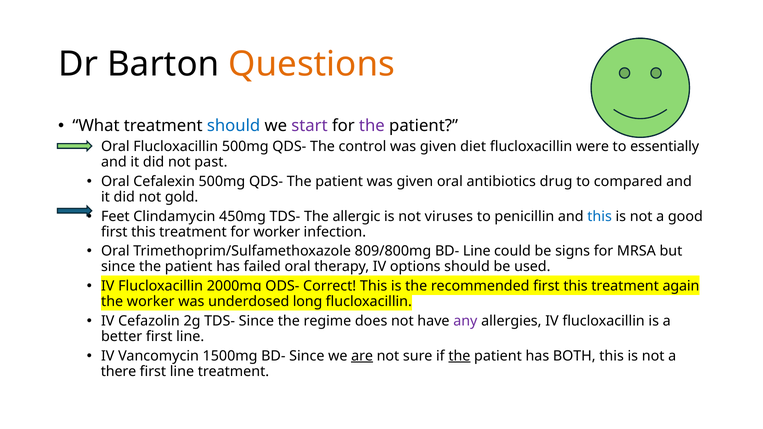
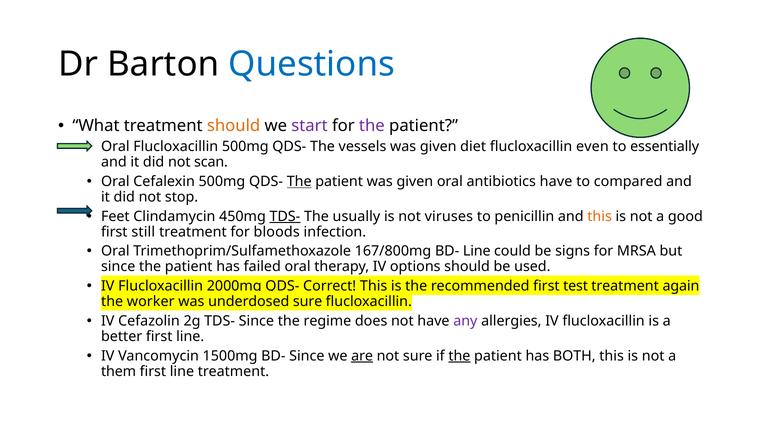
Questions colour: orange -> blue (312, 64)
should colour: blue -> orange (234, 126)
control: control -> vessels (362, 147)
were: were -> even (592, 147)
past: past -> scan (211, 162)
The underline: none -> present (299, 182)
antibiotics drug: drug -> have (556, 182)
gold: gold -> stop (182, 197)
TDS- underline: none -> present (285, 216)
allergic: allergic -> usually (356, 216)
this colour: blue -> orange (600, 216)
this: this -> still (143, 232)
for worker: worker -> bloods (277, 232)
809/800mg: 809/800mg -> 167/800mg (393, 251)
recommended first this: this -> test (576, 286)
underdosed long: long -> sure (308, 302)
there: there -> them (119, 371)
